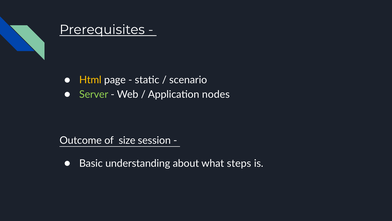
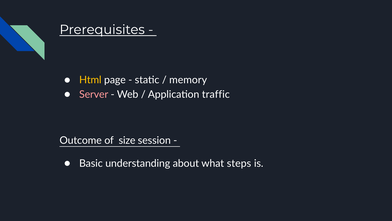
scenario: scenario -> memory (188, 80)
Server colour: light green -> pink (94, 94)
nodes: nodes -> traffic (216, 94)
